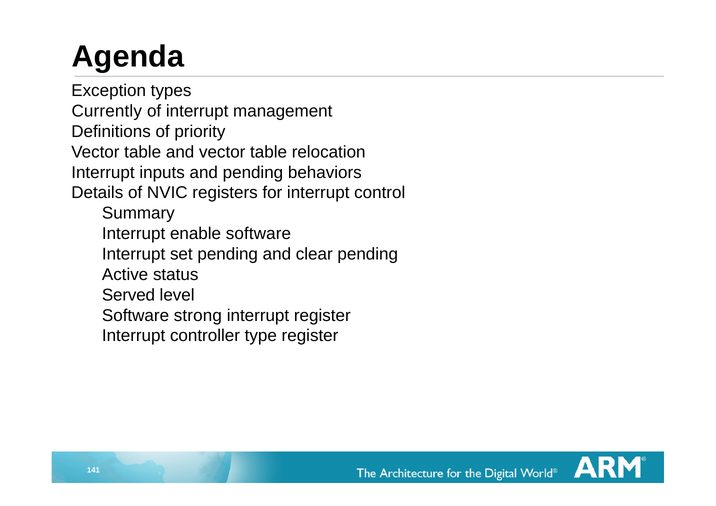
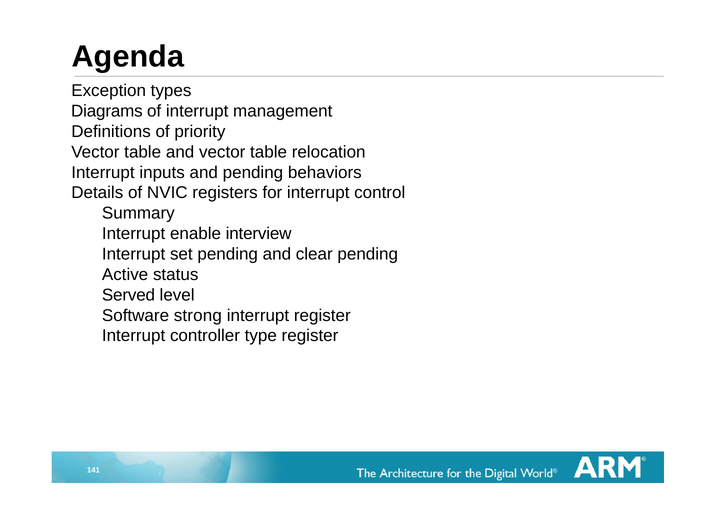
Currently: Currently -> Diagrams (107, 111)
enable software: software -> interview (259, 234)
